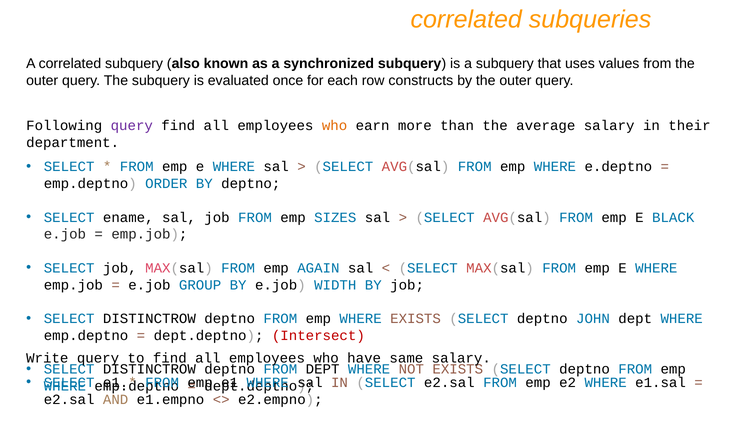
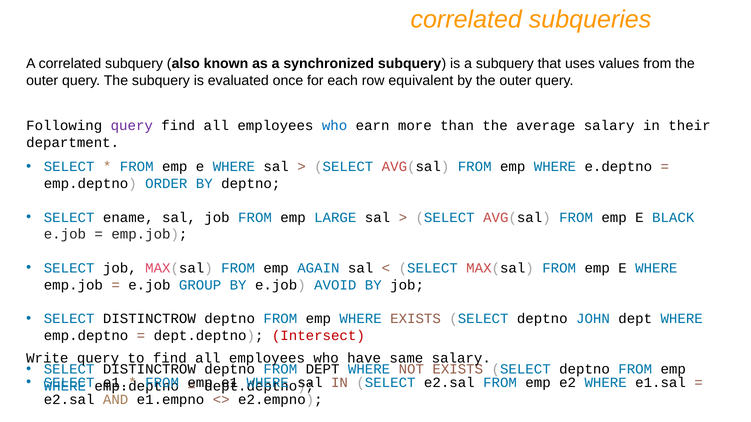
constructs: constructs -> equivalent (421, 81)
who colour: orange -> blue (335, 126)
SIZES: SIZES -> LARGE (335, 218)
WIDTH: WIDTH -> AVOID (335, 285)
